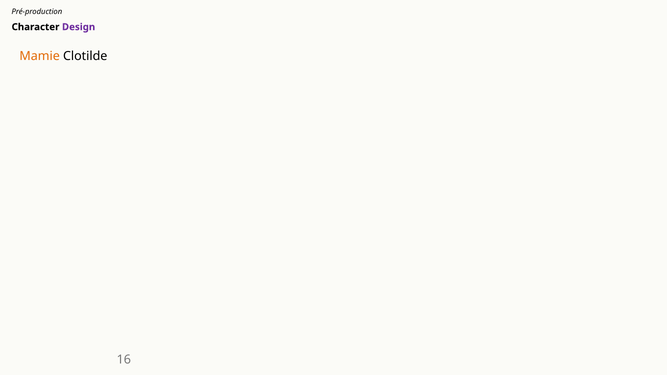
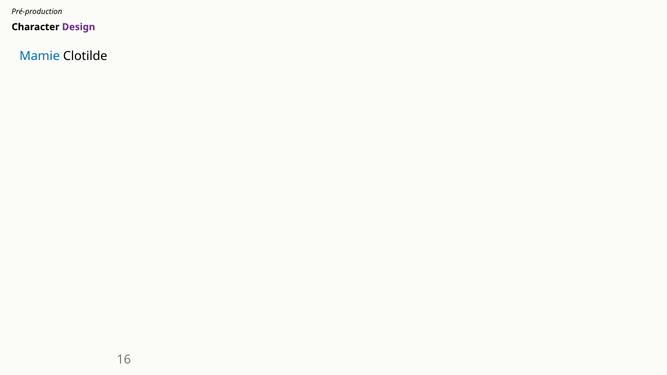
Mamie colour: orange -> blue (40, 56)
